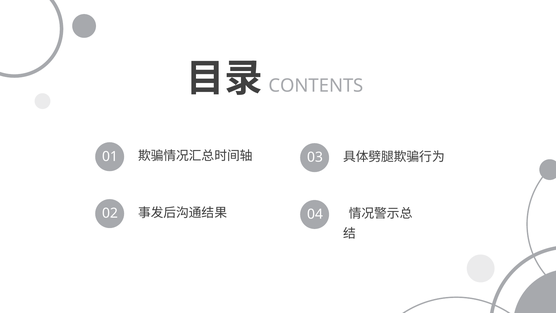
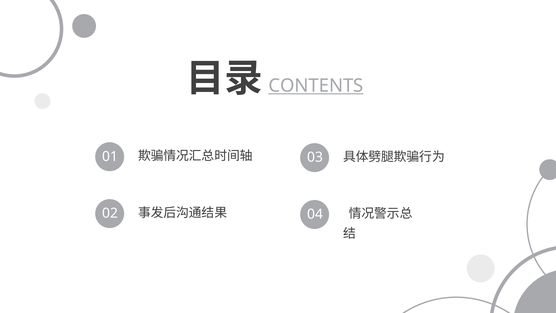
CONTENTS underline: none -> present (316, 86)
